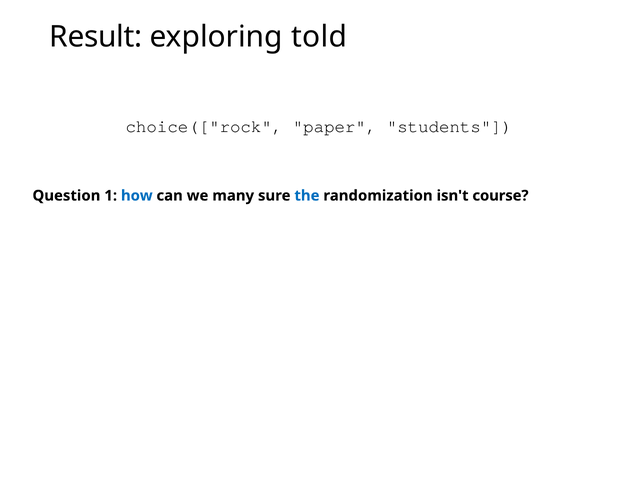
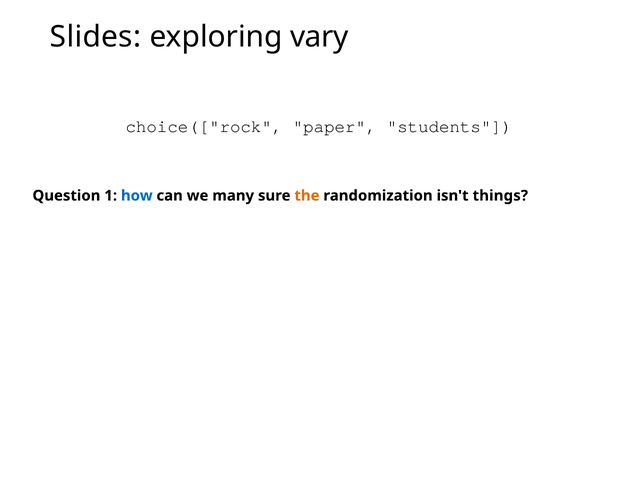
Result: Result -> Slides (95, 37)
told: told -> vary (319, 37)
the colour: blue -> orange (307, 195)
course: course -> things (500, 195)
